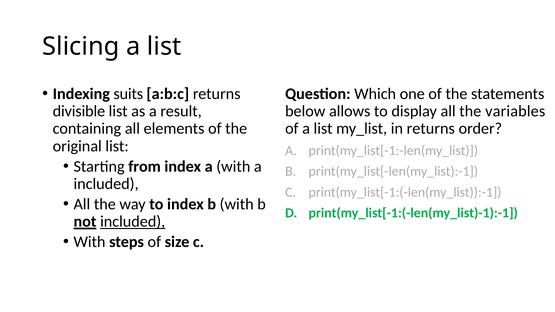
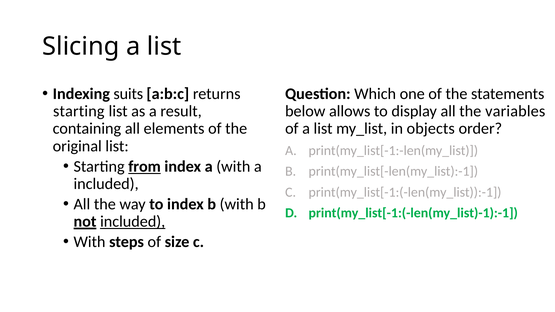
divisible: divisible -> starting (79, 111)
in returns: returns -> objects (431, 129)
from underline: none -> present (145, 166)
